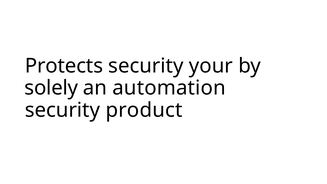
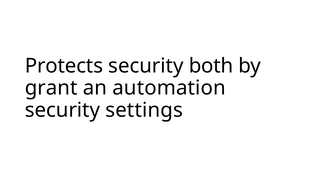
your: your -> both (211, 66)
solely: solely -> grant (51, 88)
product: product -> settings (144, 110)
